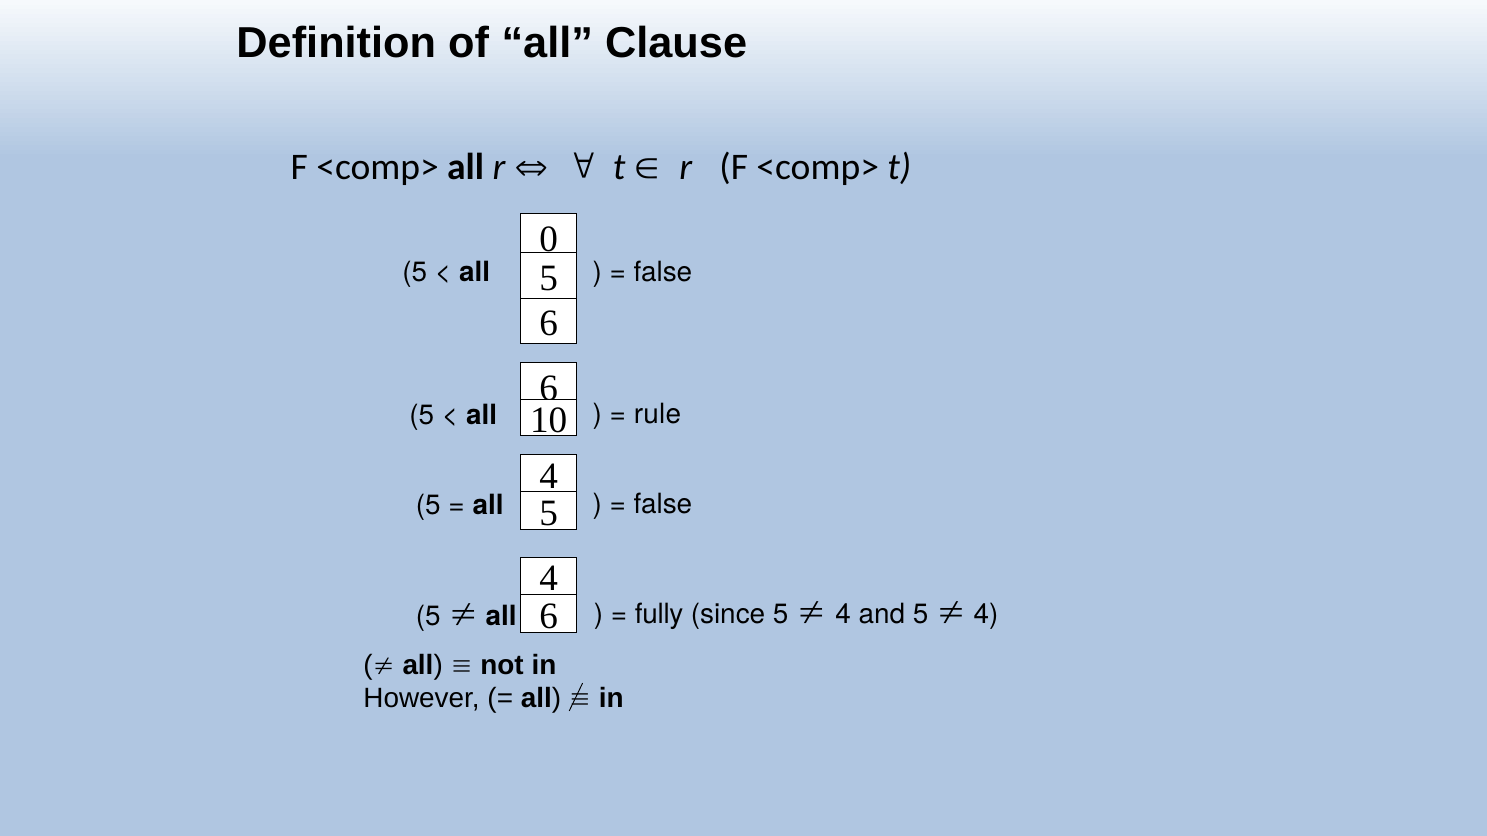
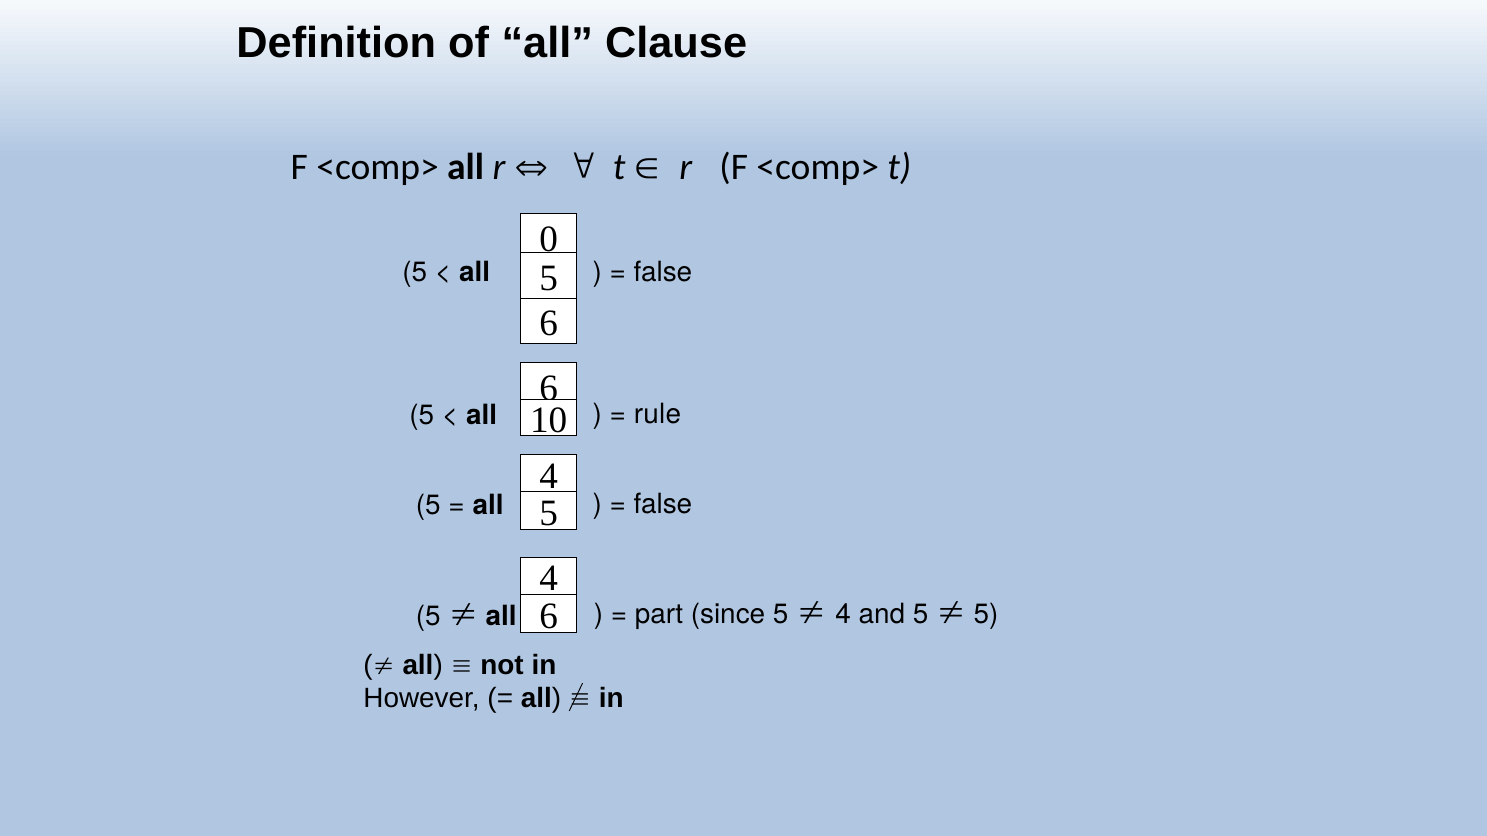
fully: fully -> part (659, 615)
4: 4 -> 5 (986, 615)
